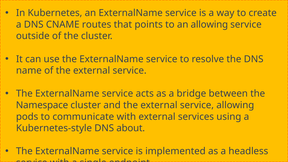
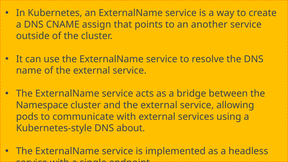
routes: routes -> assign (97, 24)
an allowing: allowing -> another (209, 24)
